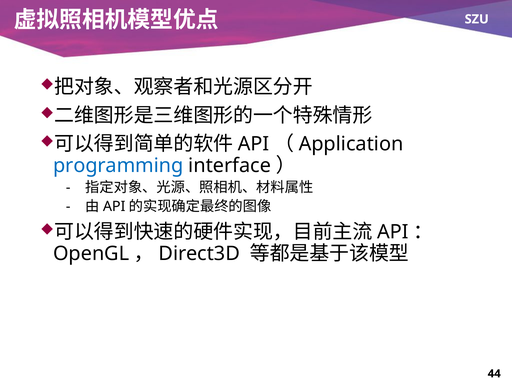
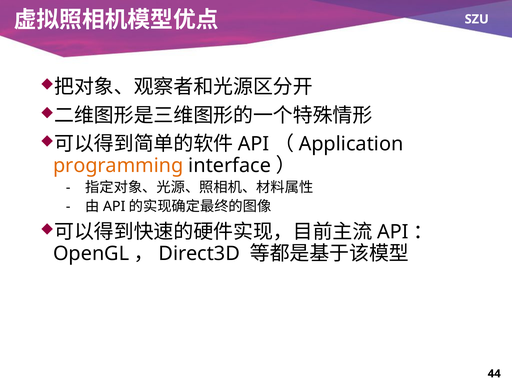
programming colour: blue -> orange (118, 166)
